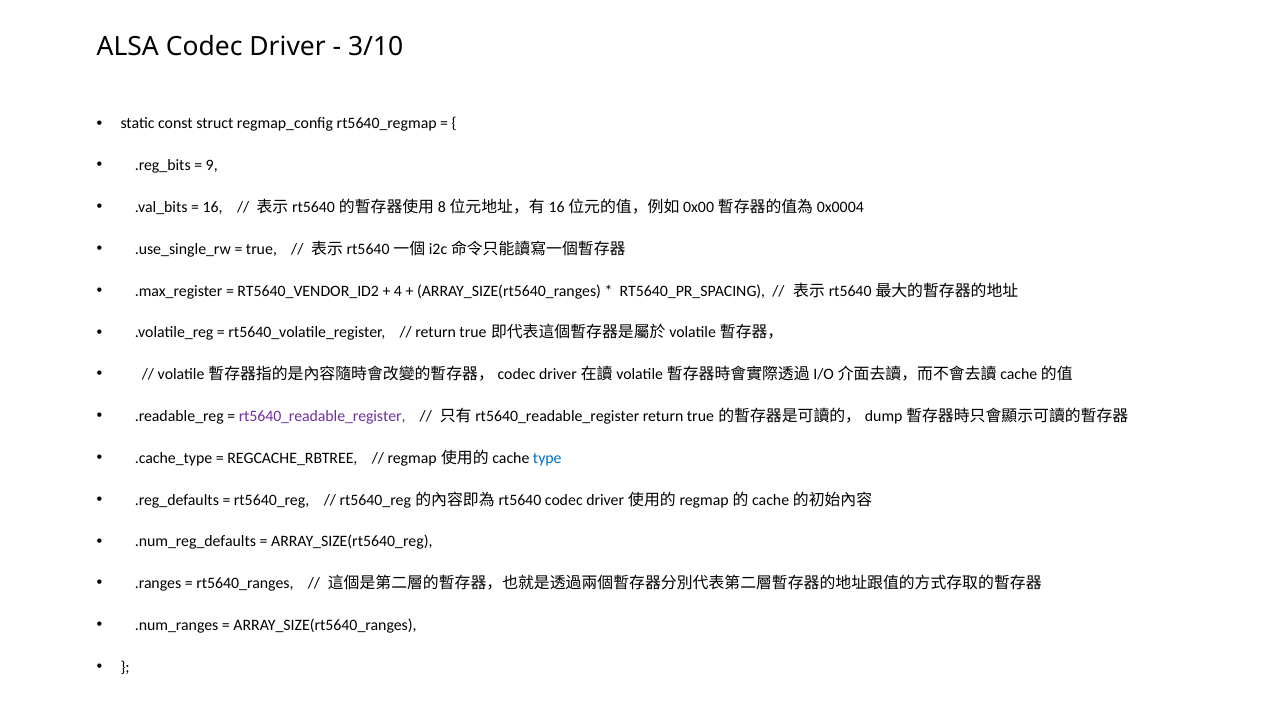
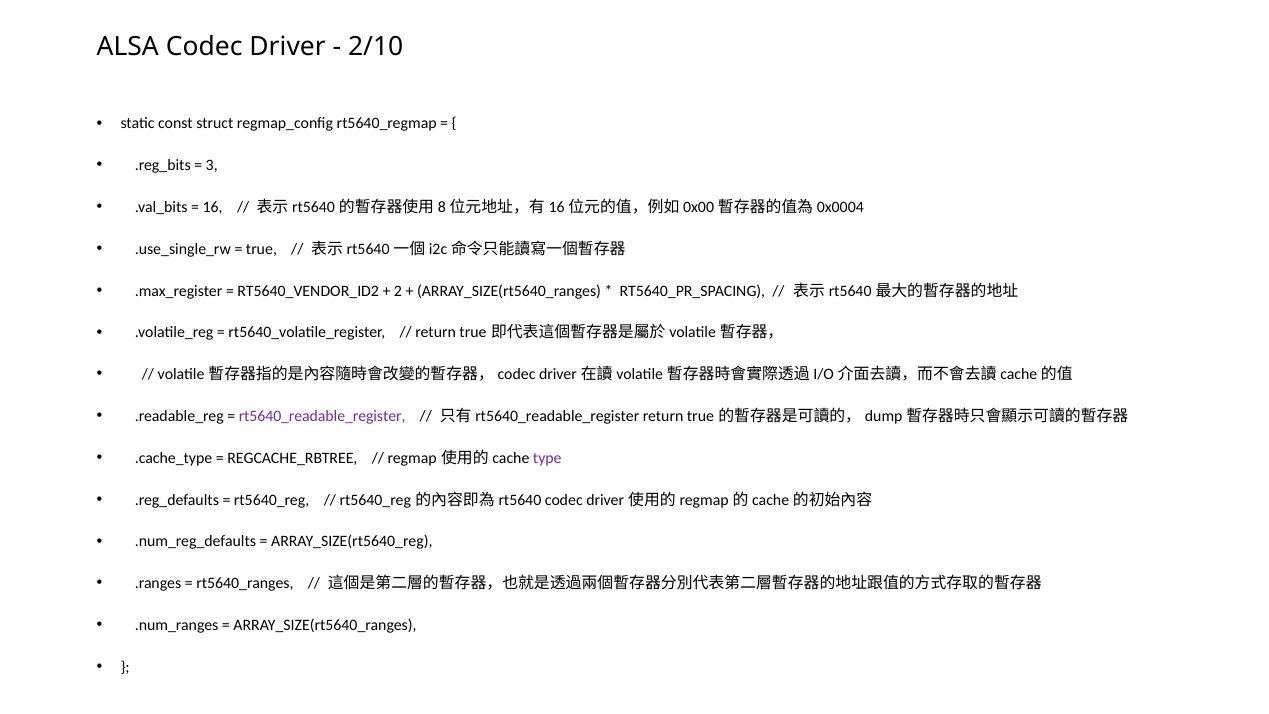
3/10: 3/10 -> 2/10 (376, 47)
9: 9 -> 3 (212, 165)
4: 4 -> 2 (398, 291)
type colour: blue -> purple (547, 458)
